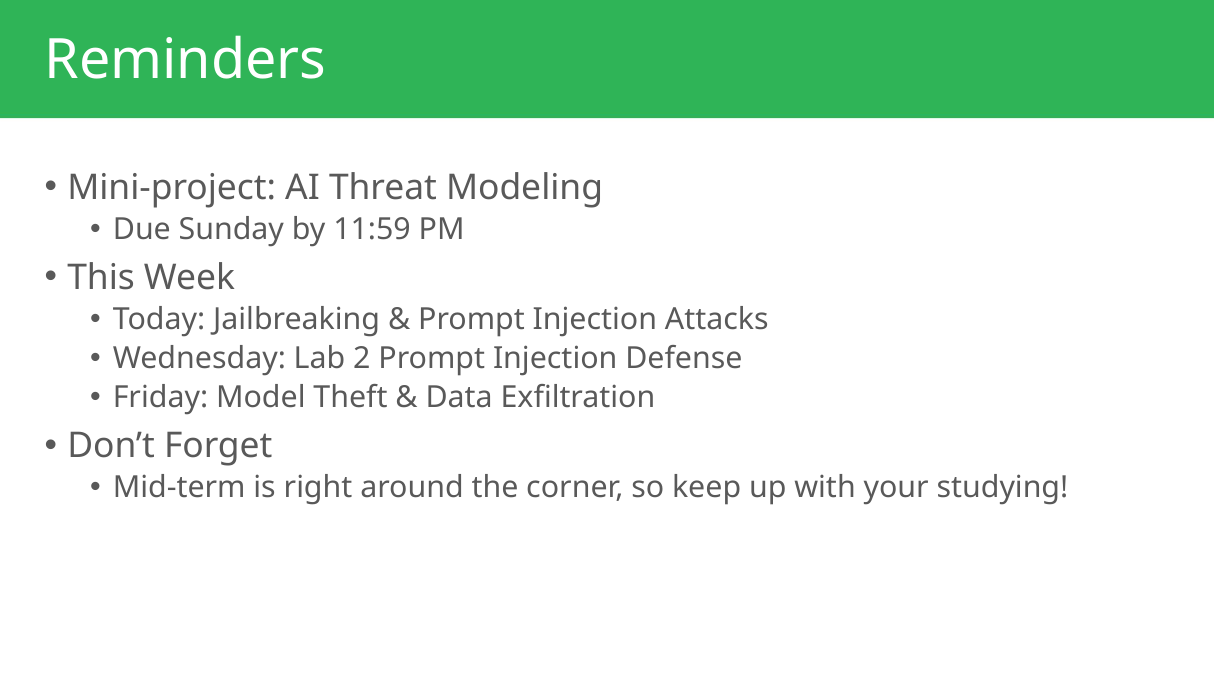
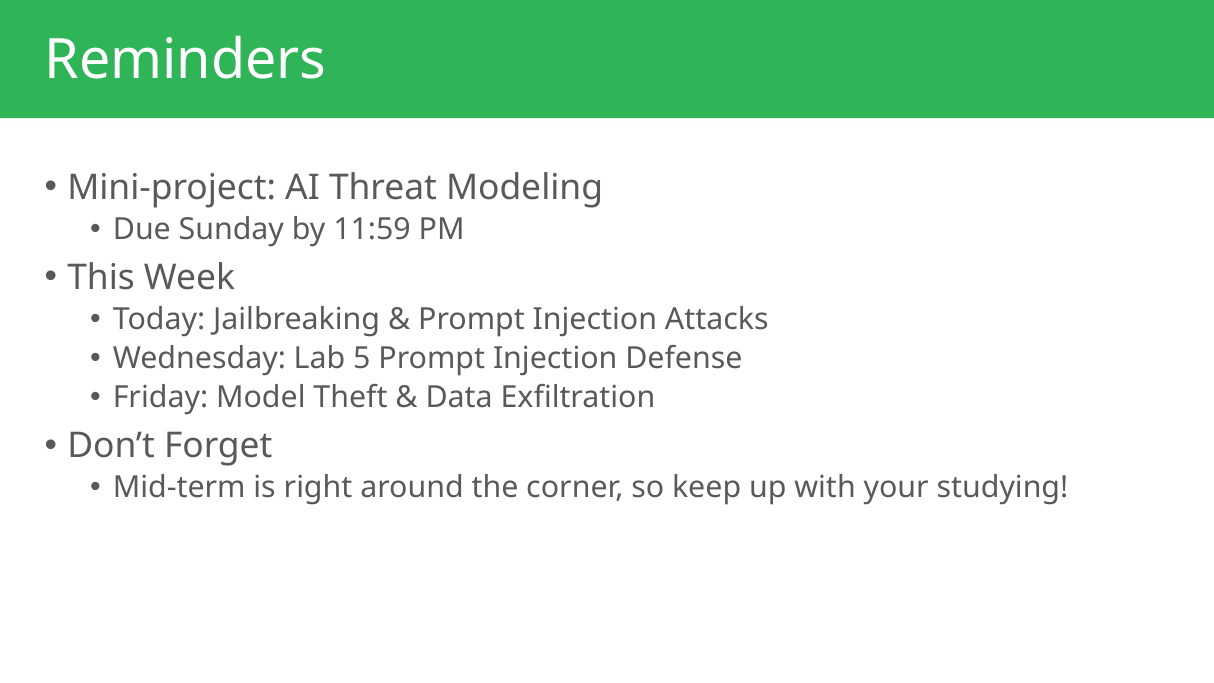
2: 2 -> 5 (362, 358)
